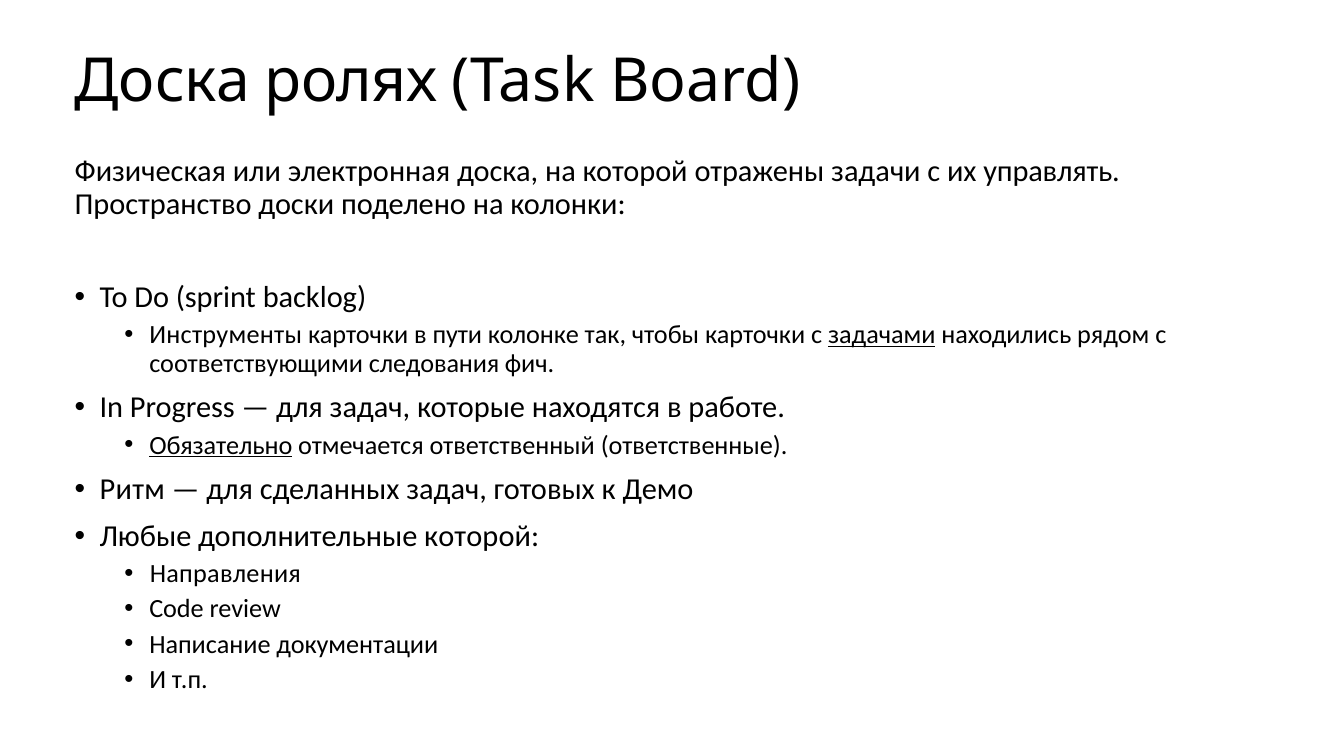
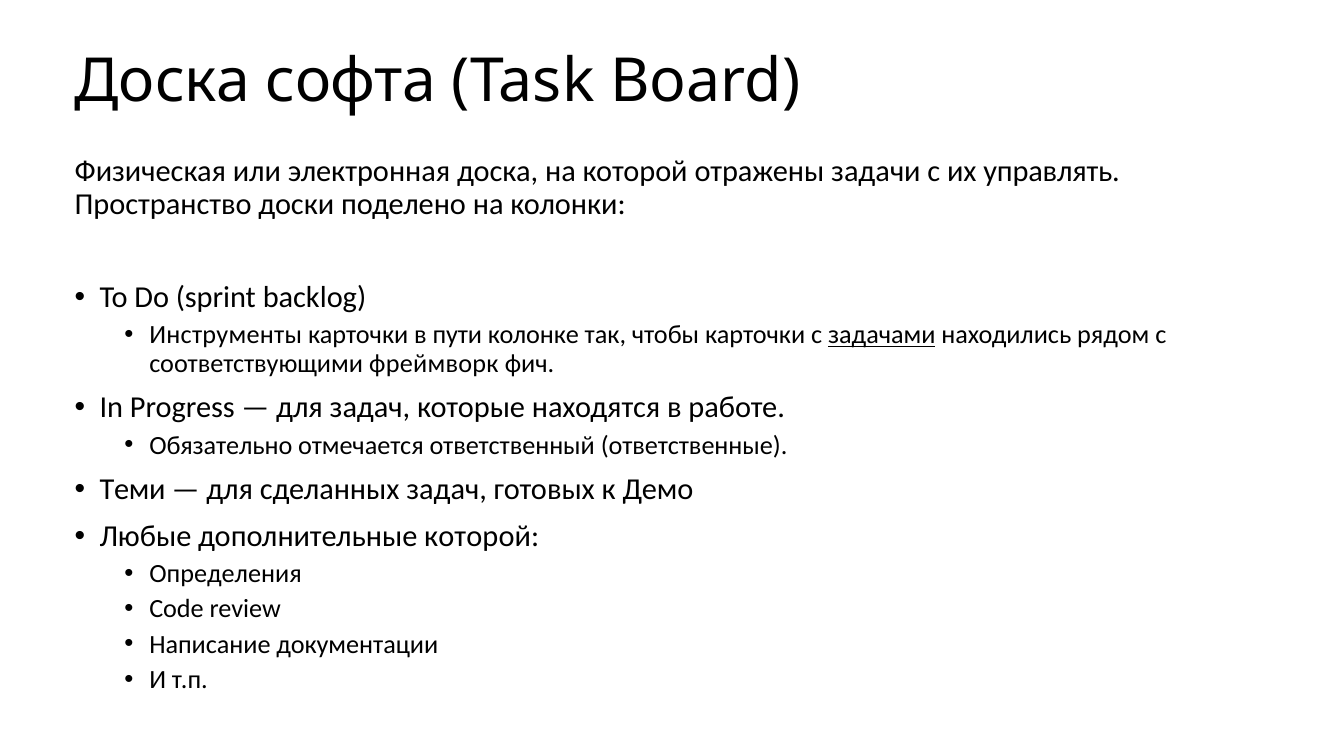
ролях: ролях -> софта (351, 81)
следования: следования -> фреймворк (434, 363)
Обязательно underline: present -> none (221, 445)
Ритм: Ритм -> Теми (133, 490)
Направления: Направления -> Определения (226, 574)
